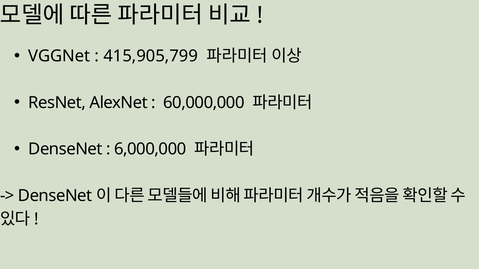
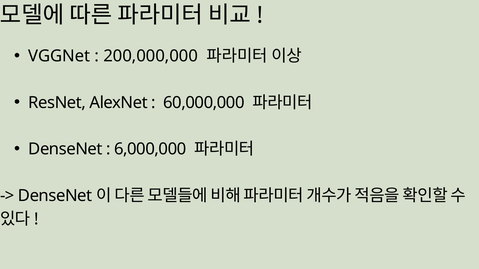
415,905,799: 415,905,799 -> 200,000,000 (151, 56)
